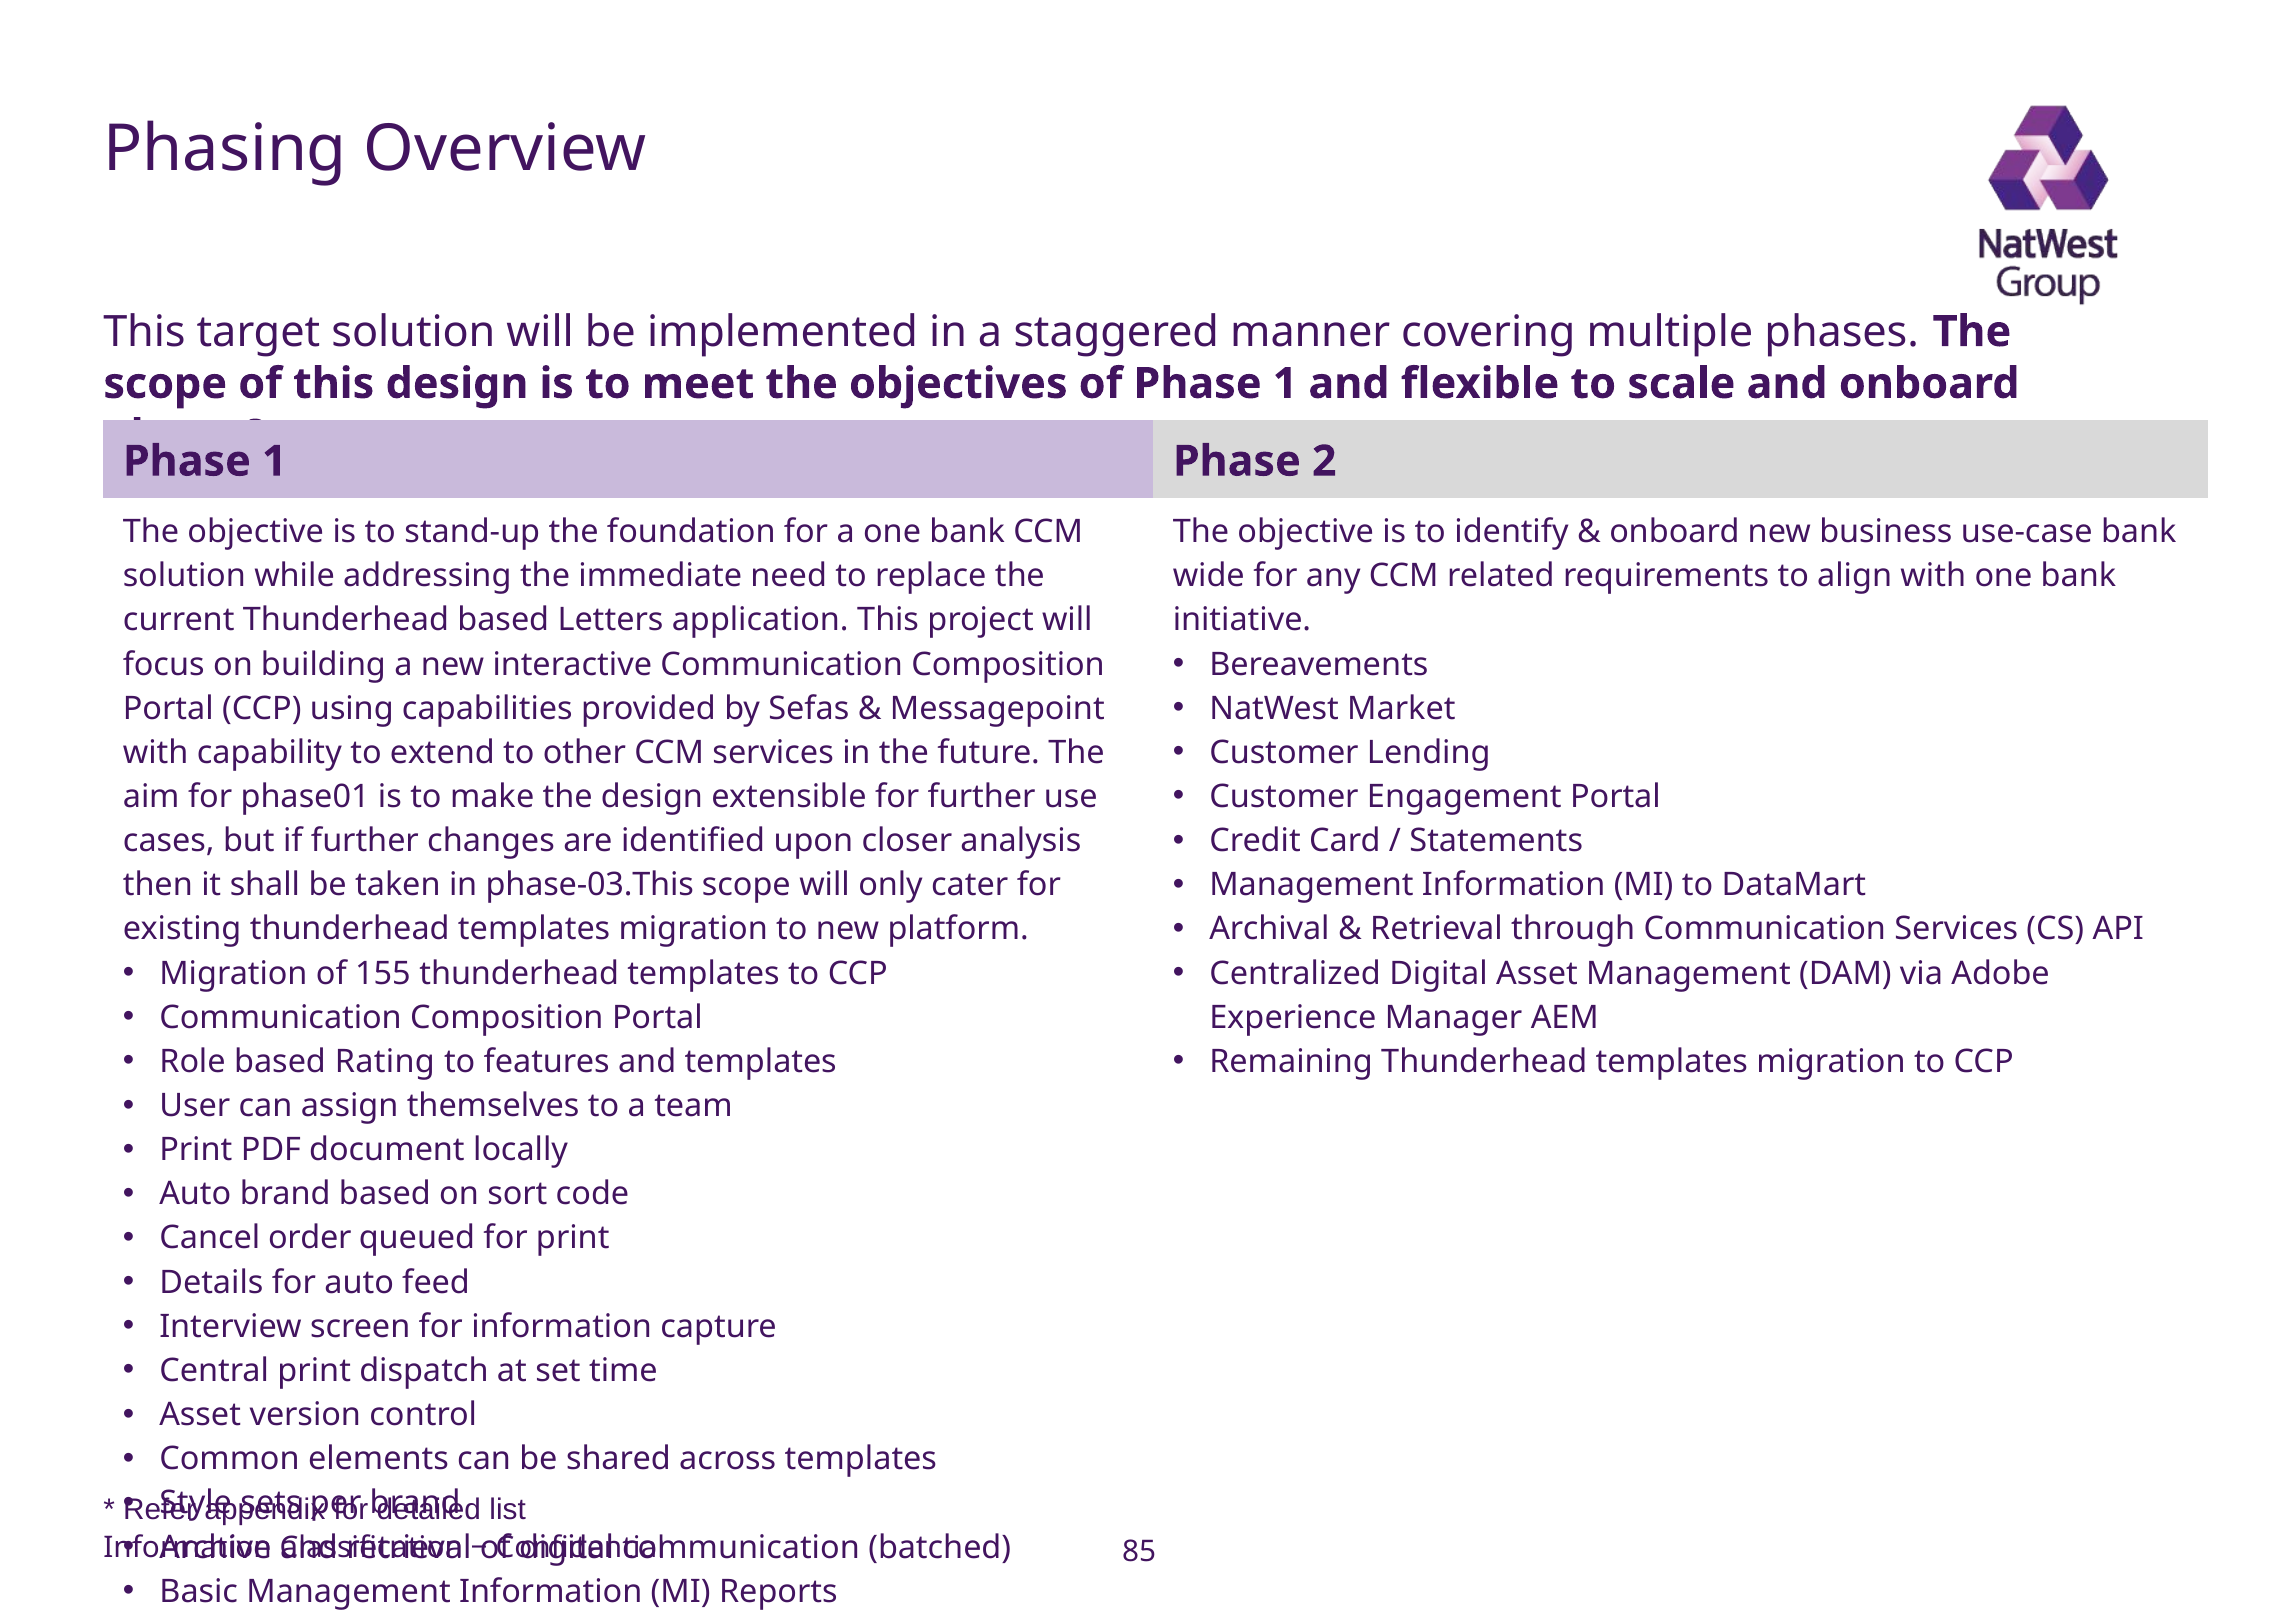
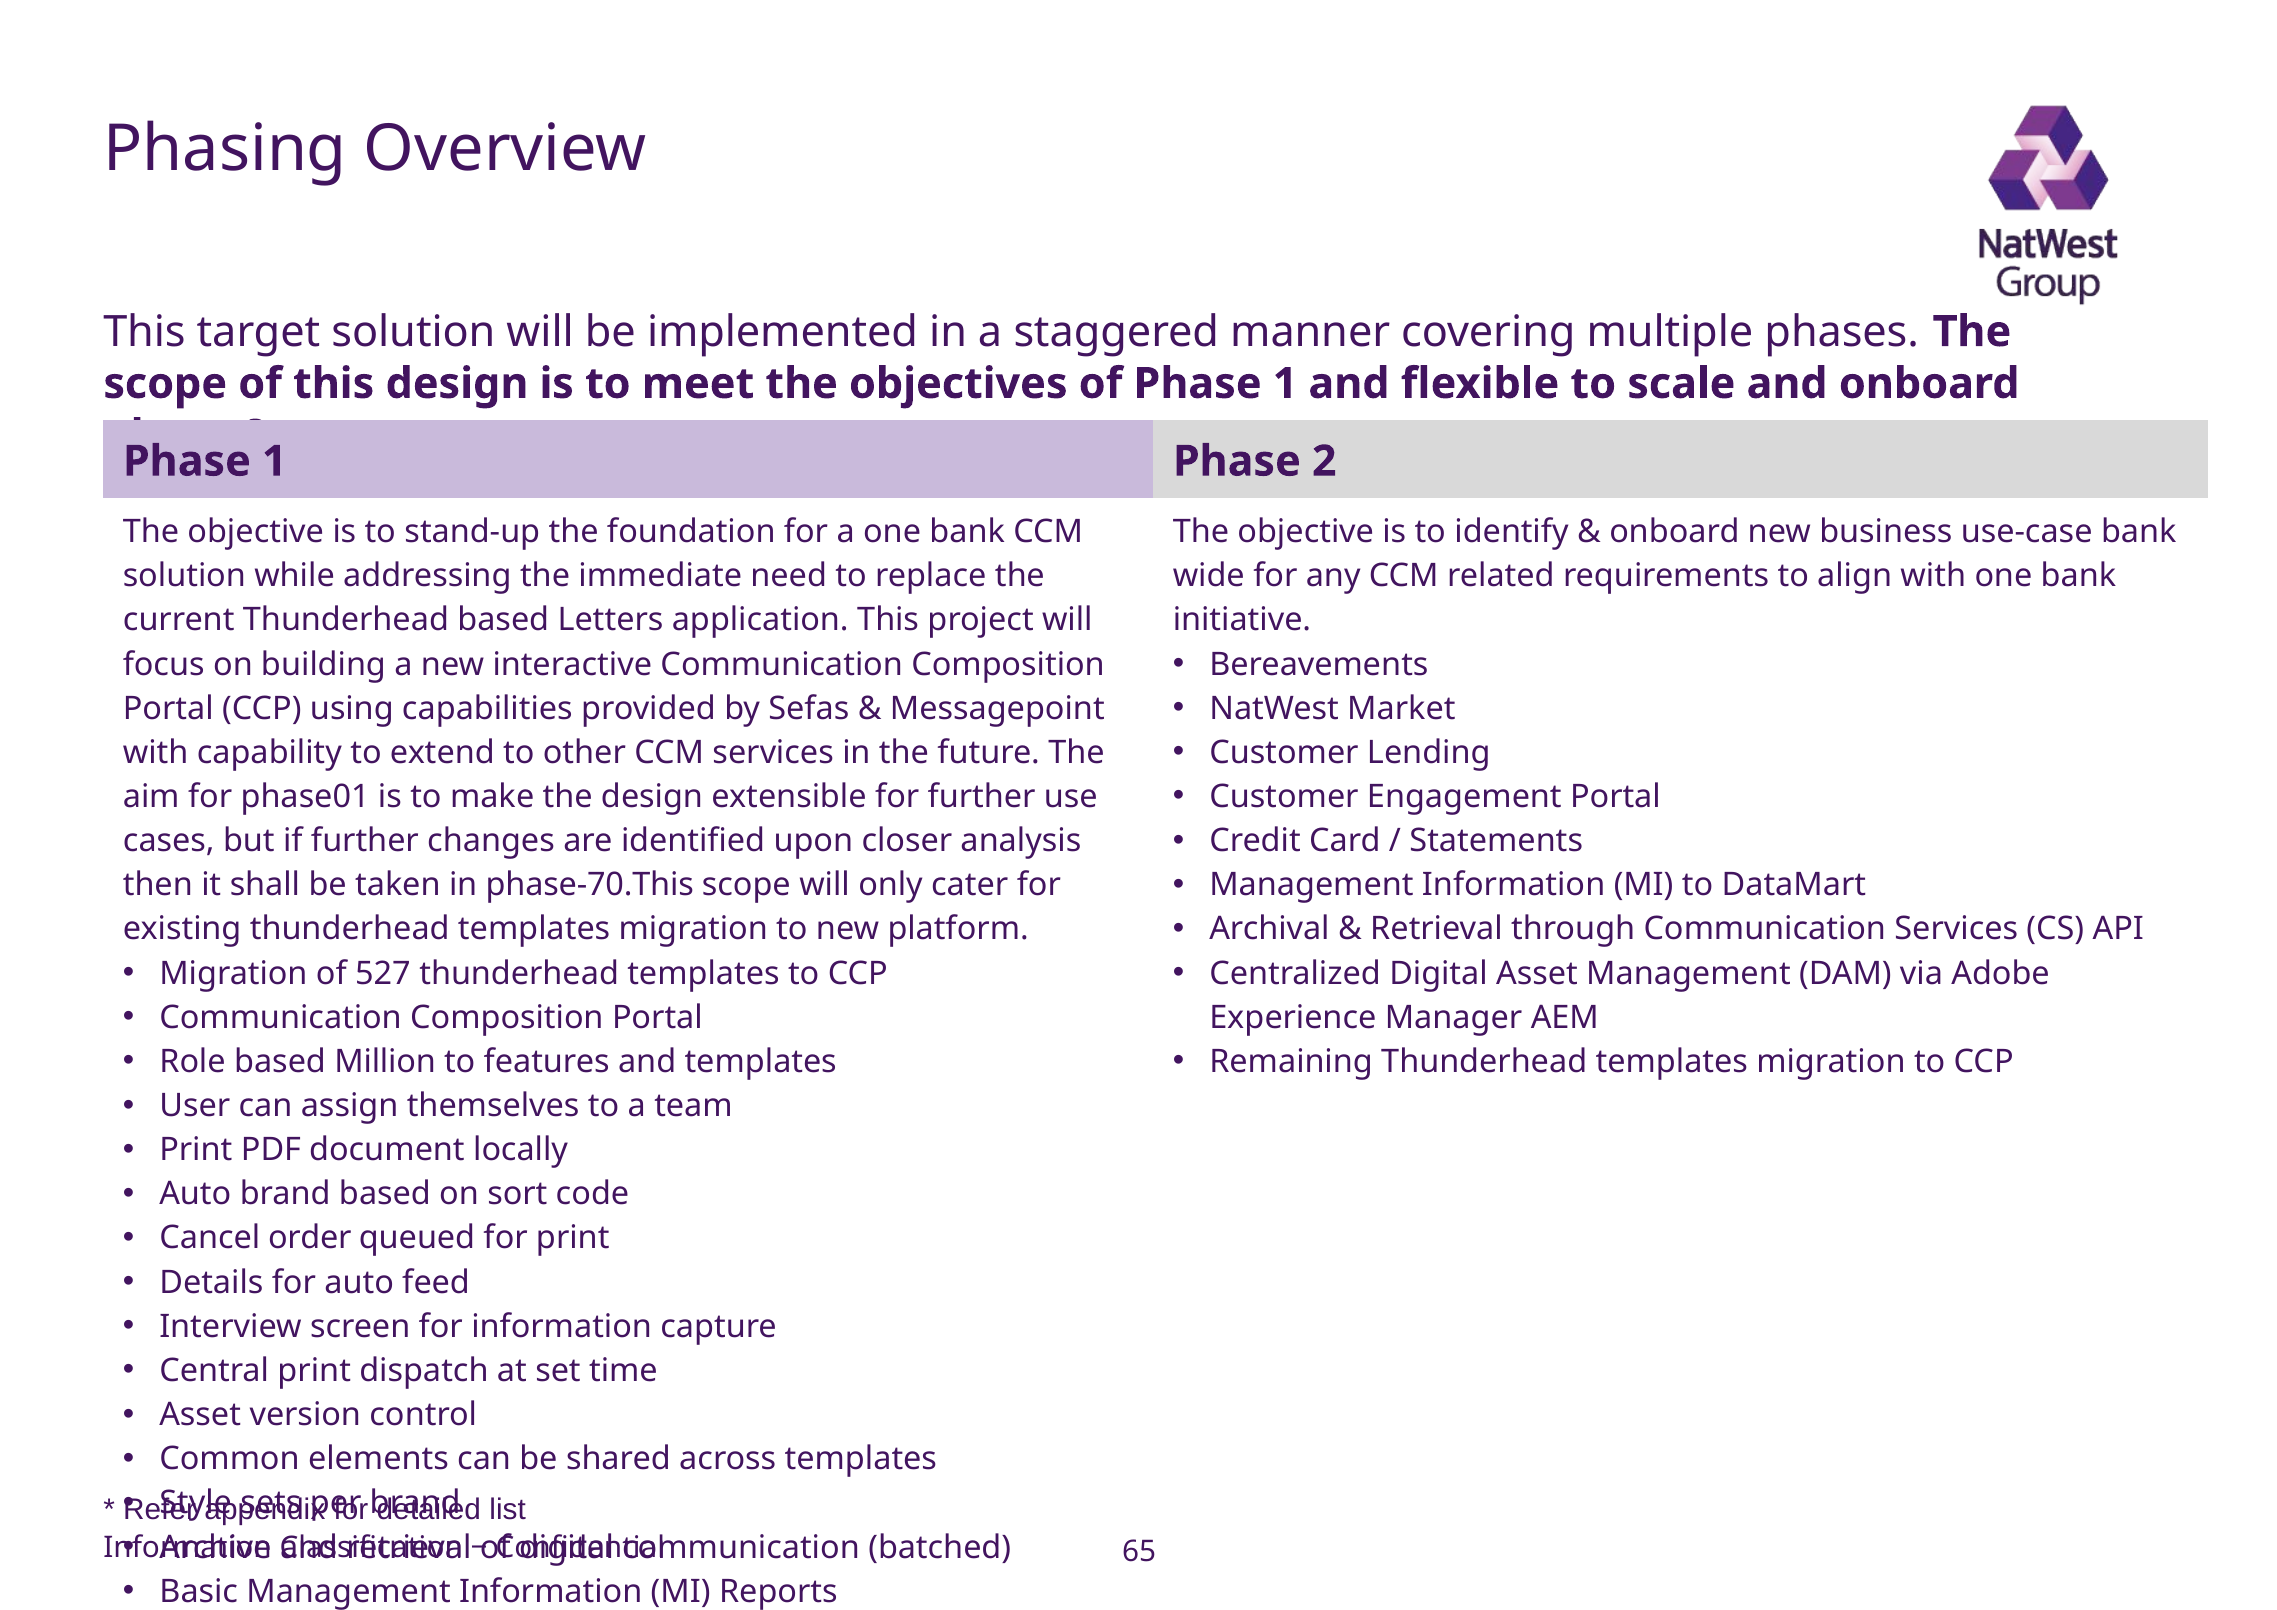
phase-03.This: phase-03.This -> phase-70.This (590, 885)
155: 155 -> 527 (383, 973)
Rating: Rating -> Million (385, 1062)
85: 85 -> 65 (1139, 1552)
